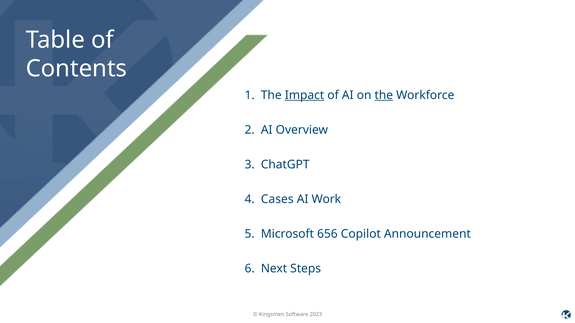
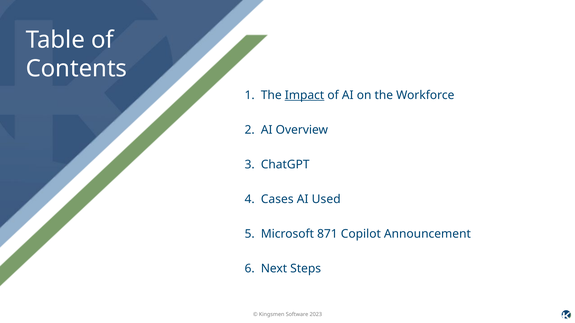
the underline: present -> none (384, 95)
Work: Work -> Used (326, 200)
656: 656 -> 871 (327, 234)
